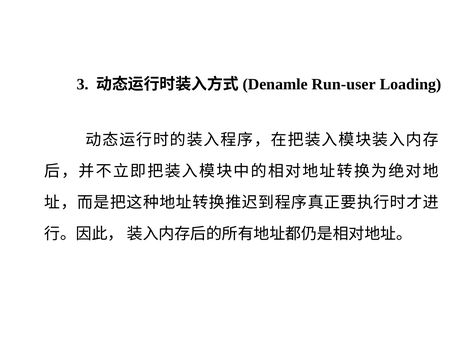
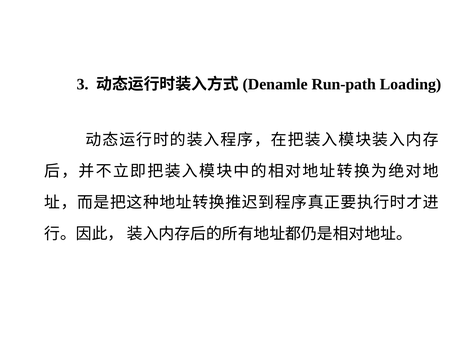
Run-user: Run-user -> Run-path (344, 84)
